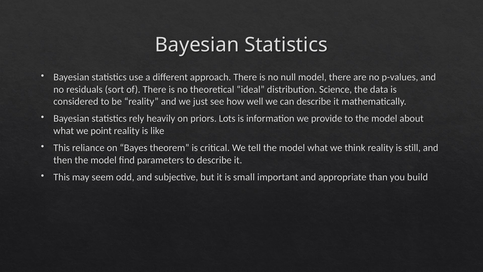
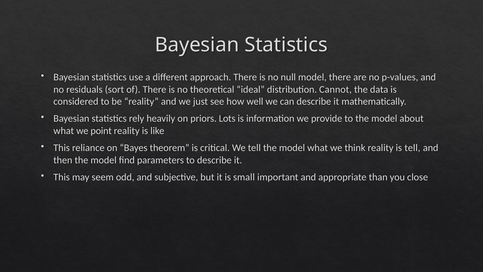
Science: Science -> Cannot (336, 89)
is still: still -> tell (412, 148)
build: build -> close (418, 177)
